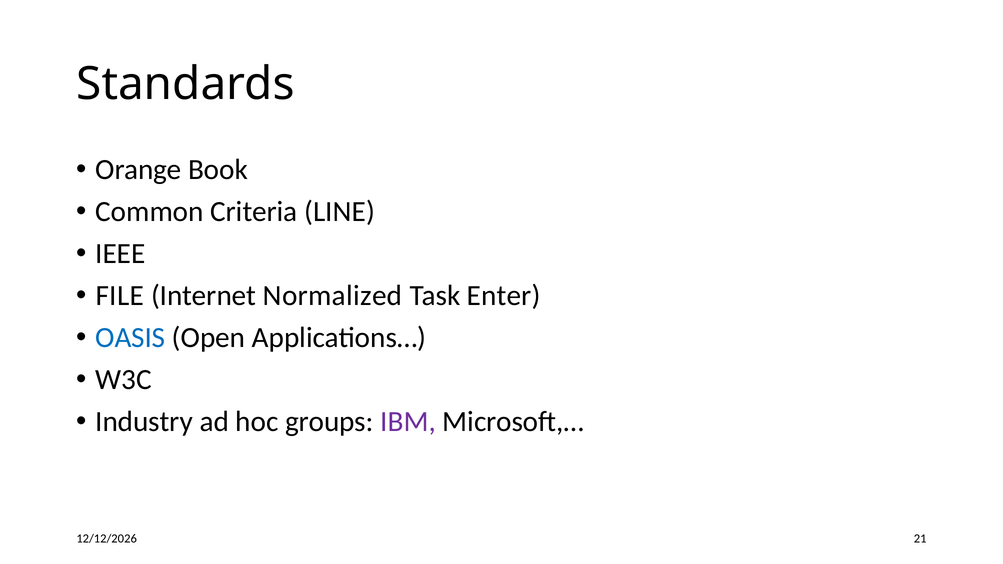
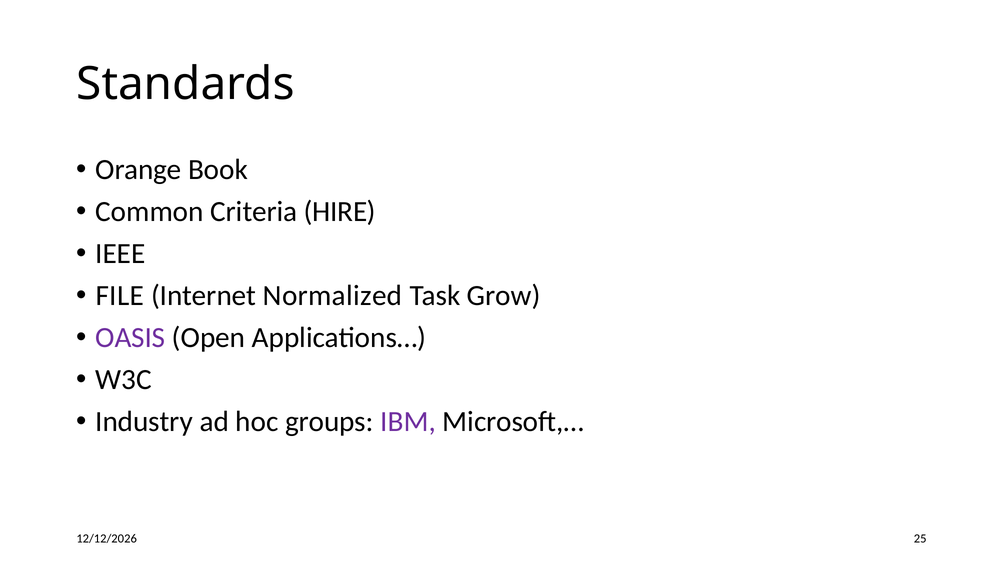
LINE: LINE -> HIRE (340, 212)
Enter: Enter -> Grow (504, 296)
OASIS colour: blue -> purple (130, 338)
21: 21 -> 25 (920, 539)
